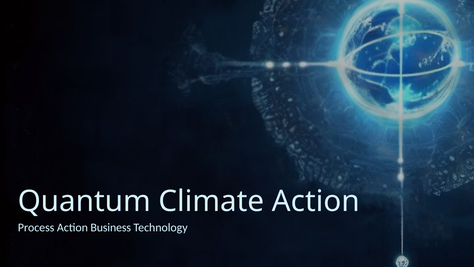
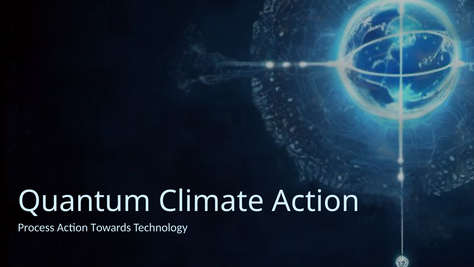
Business: Business -> Towards (111, 227)
